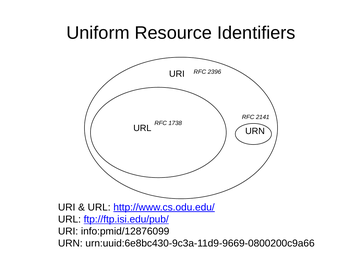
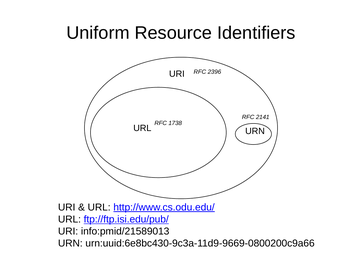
info:pmid/12876099: info:pmid/12876099 -> info:pmid/21589013 (125, 232)
